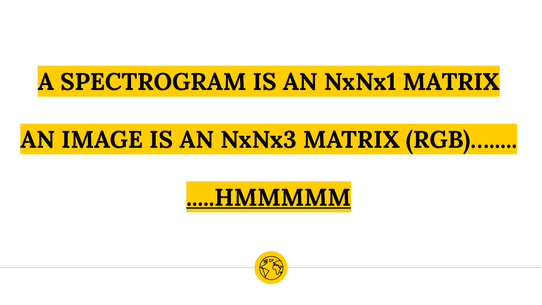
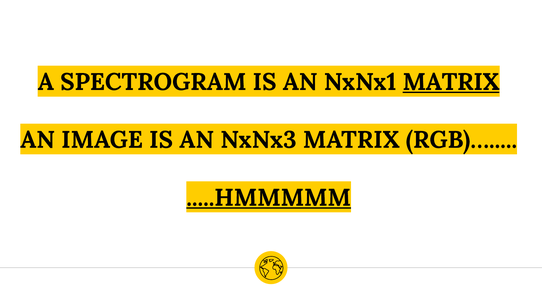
MATRIX underline: none -> present (451, 82)
